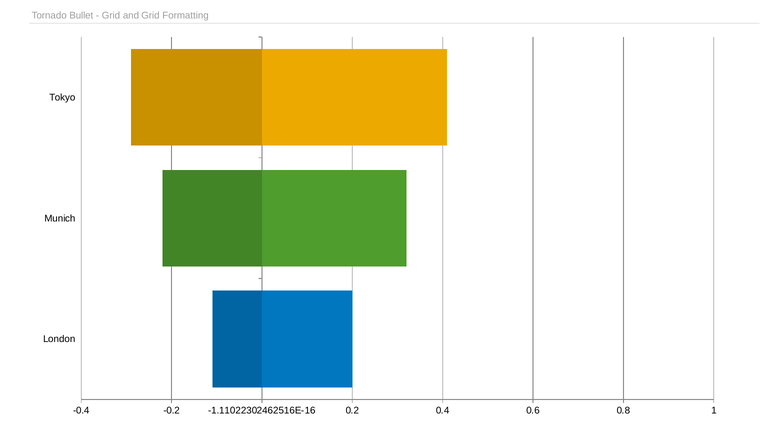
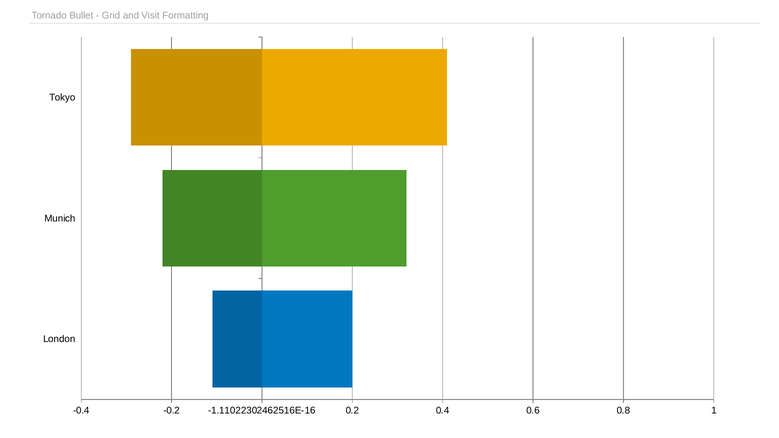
and Grid: Grid -> Visit (150, 16)
